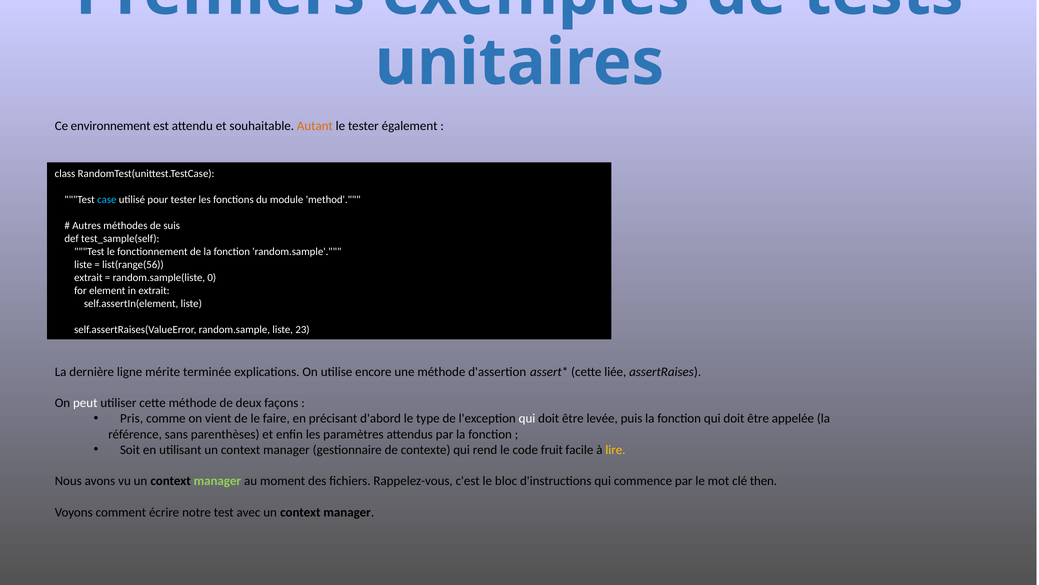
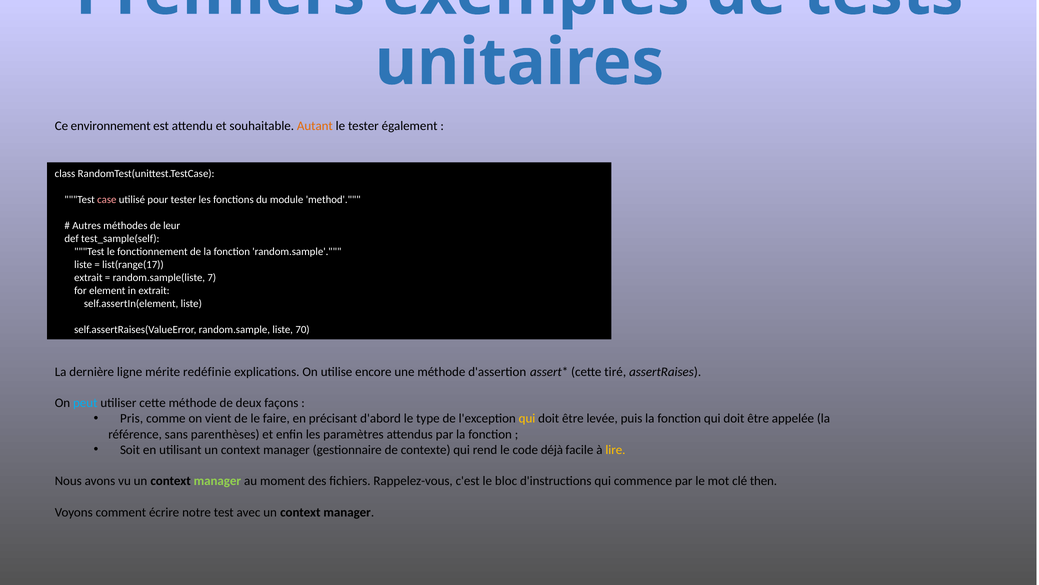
case colour: light blue -> pink (107, 199)
suis: suis -> leur (172, 225)
list(range(56: list(range(56 -> list(range(17 (133, 264)
0: 0 -> 7 (212, 277)
23: 23 -> 70 (303, 329)
terminée: terminée -> redéfinie (207, 371)
liée: liée -> tiré (615, 371)
peut colour: white -> light blue (85, 403)
qui colour: white -> yellow (527, 418)
fruit: fruit -> déjà (552, 449)
